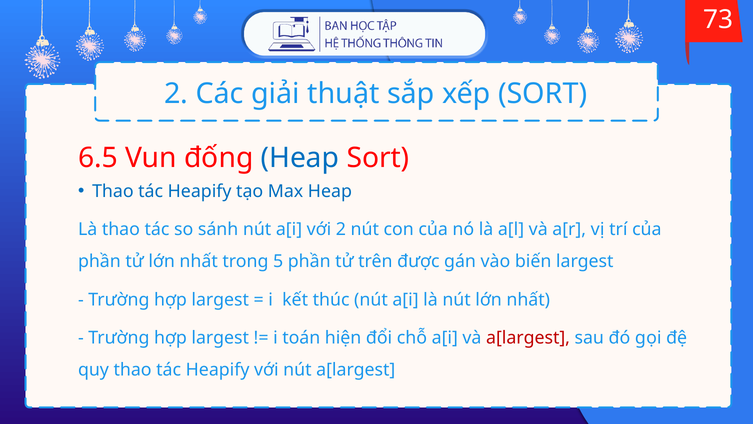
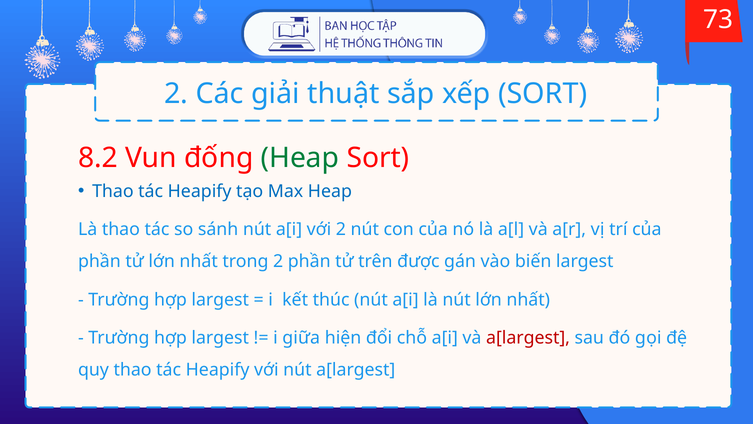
6.5: 6.5 -> 8.2 (98, 158)
Heap colour: blue -> green (300, 158)
trong 5: 5 -> 2 (278, 261)
toán: toán -> giữa (301, 338)
